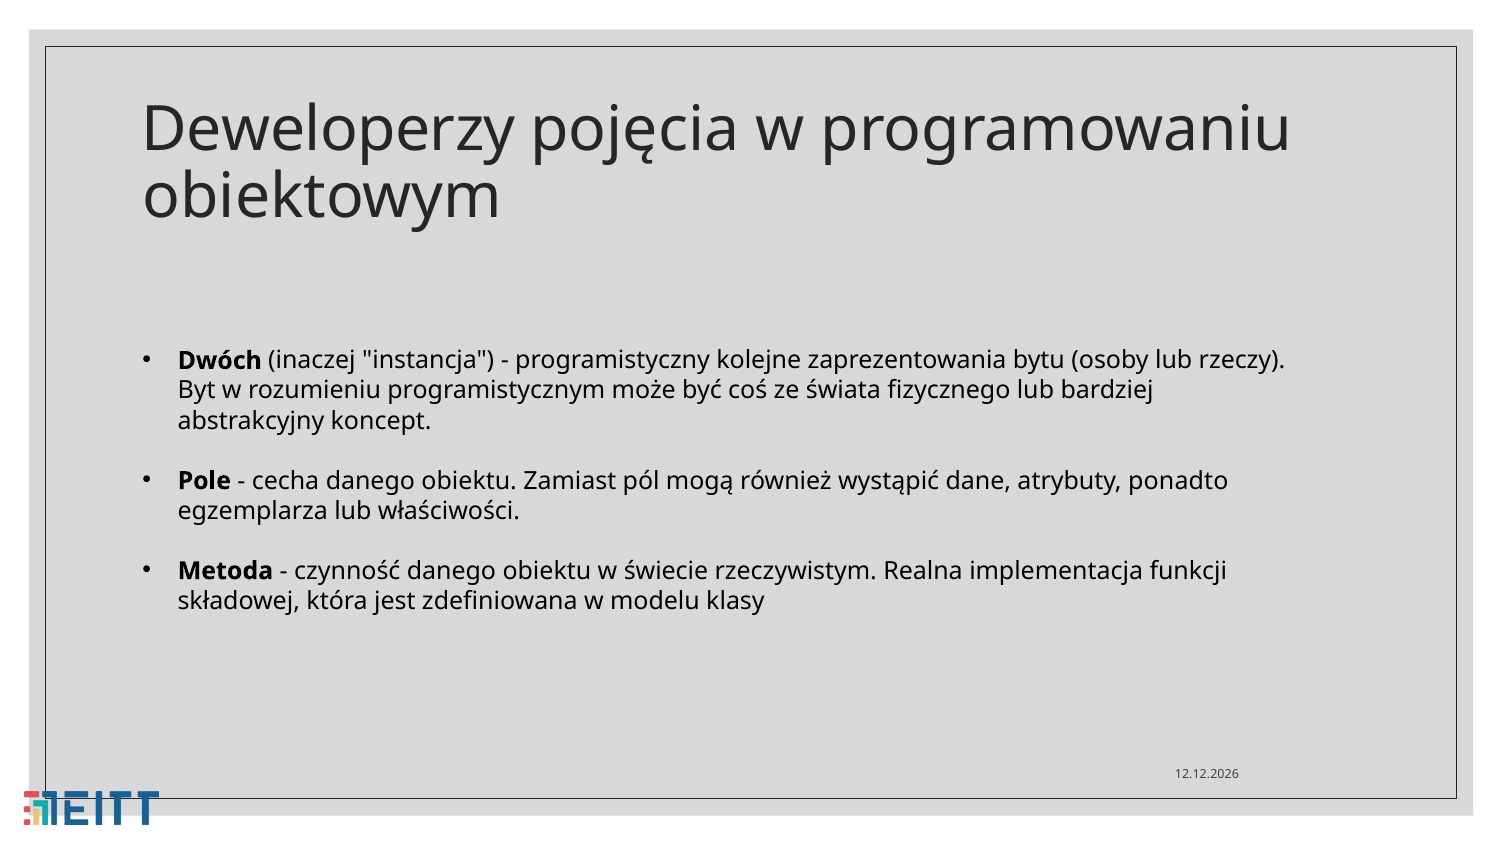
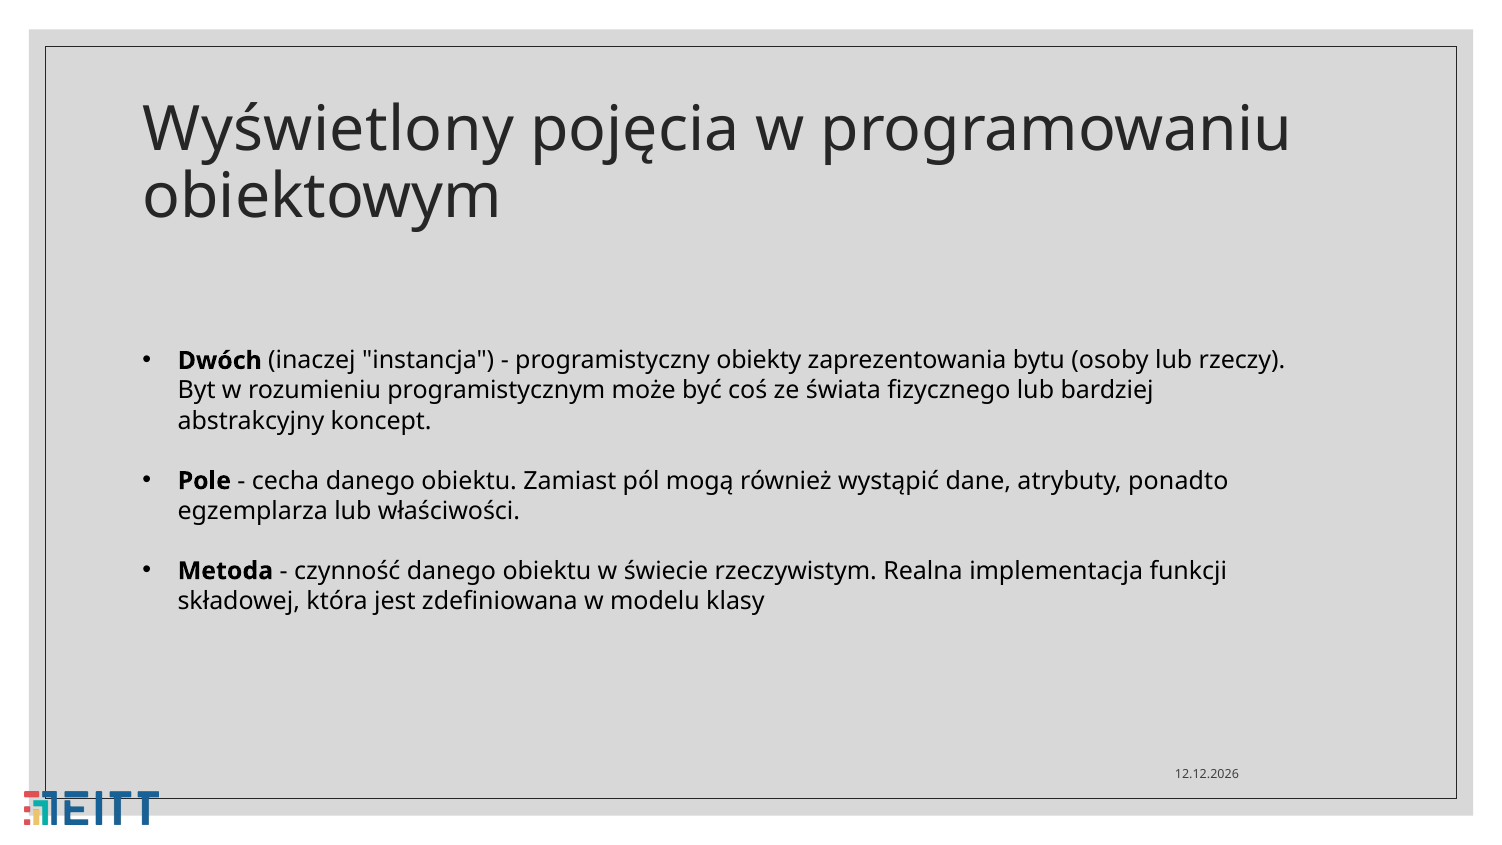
Deweloperzy: Deweloperzy -> Wyświetlony (328, 129)
kolejne: kolejne -> obiekty (759, 361)
